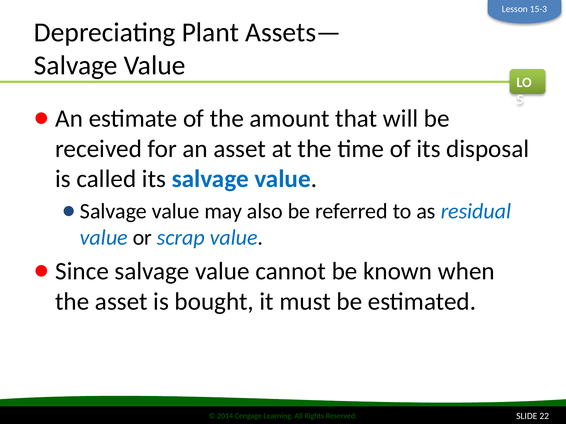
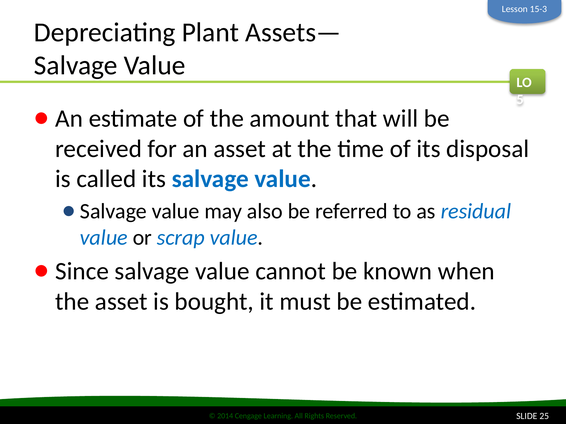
22: 22 -> 25 (544, 417)
